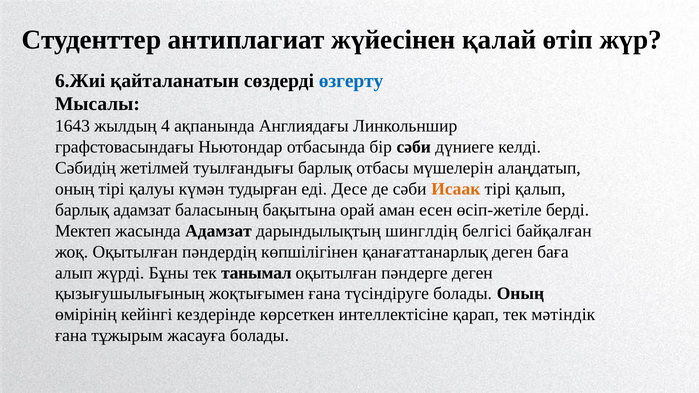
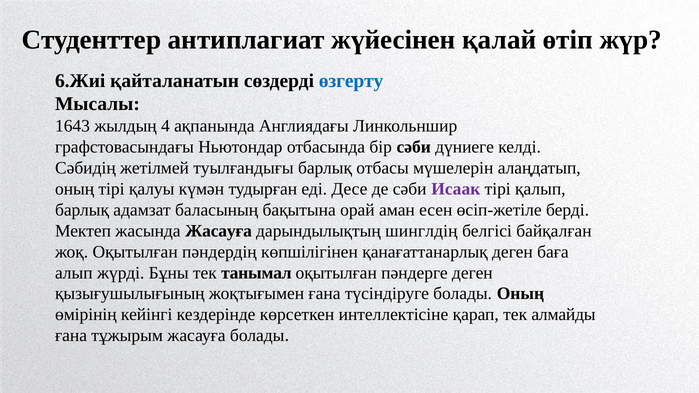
Исаак colour: orange -> purple (456, 189)
жасында Адамзат: Адамзат -> Жасауға (219, 231)
мәтіндік: мәтіндік -> алмайды (563, 315)
